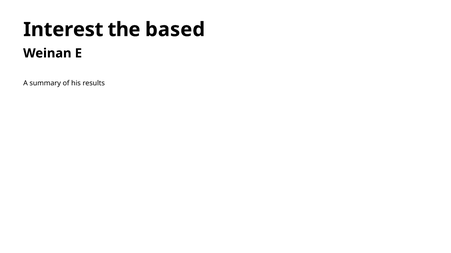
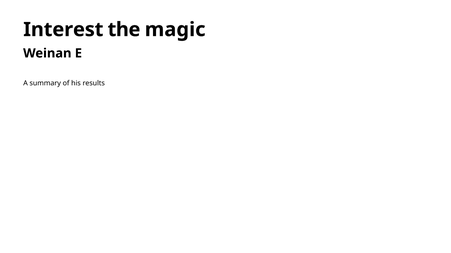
based: based -> magic (175, 30)
